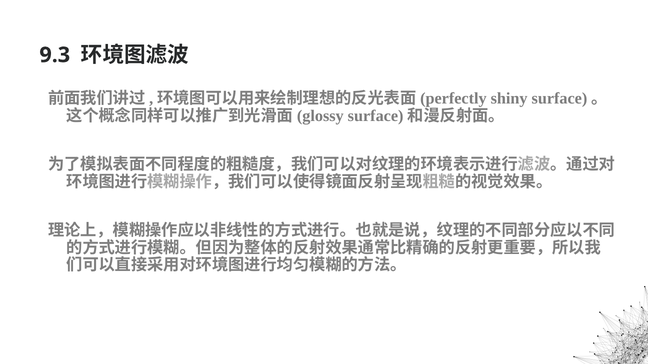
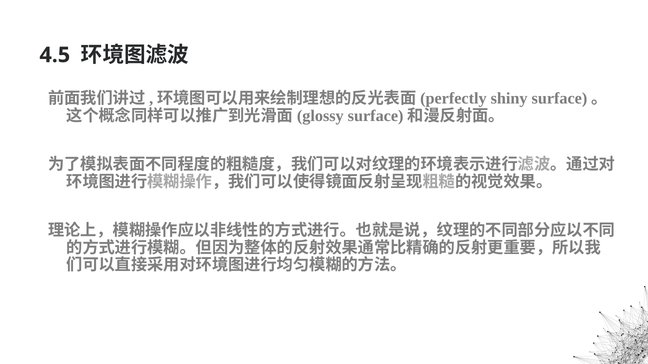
9.3: 9.3 -> 4.5 (55, 55)
